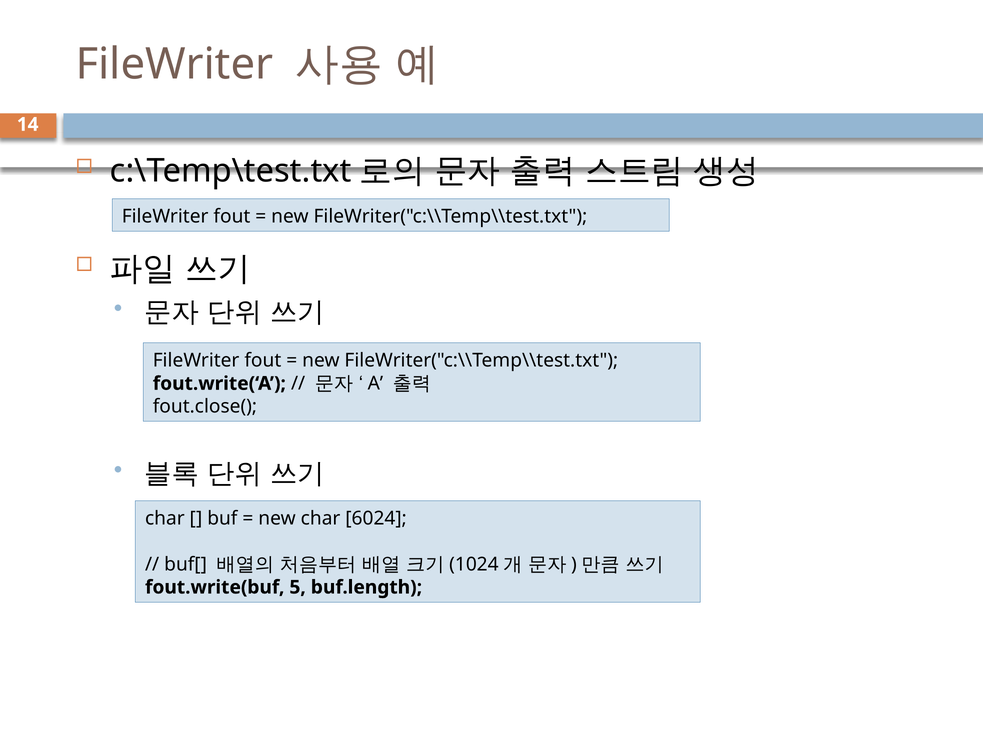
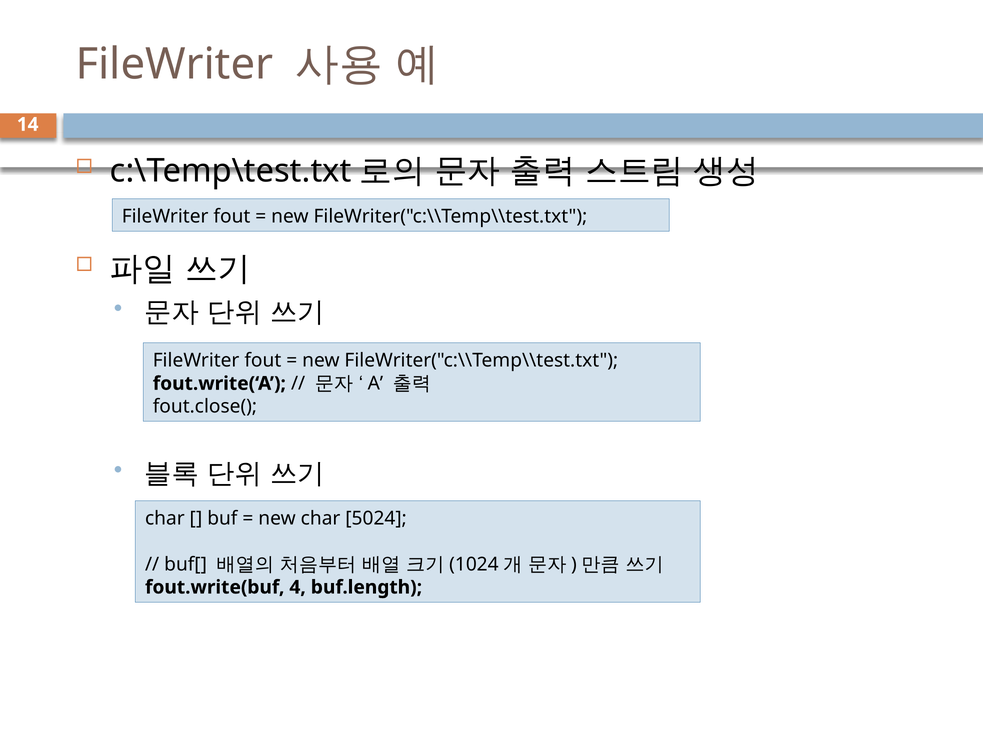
6024: 6024 -> 5024 (376, 518)
5: 5 -> 4 (298, 587)
